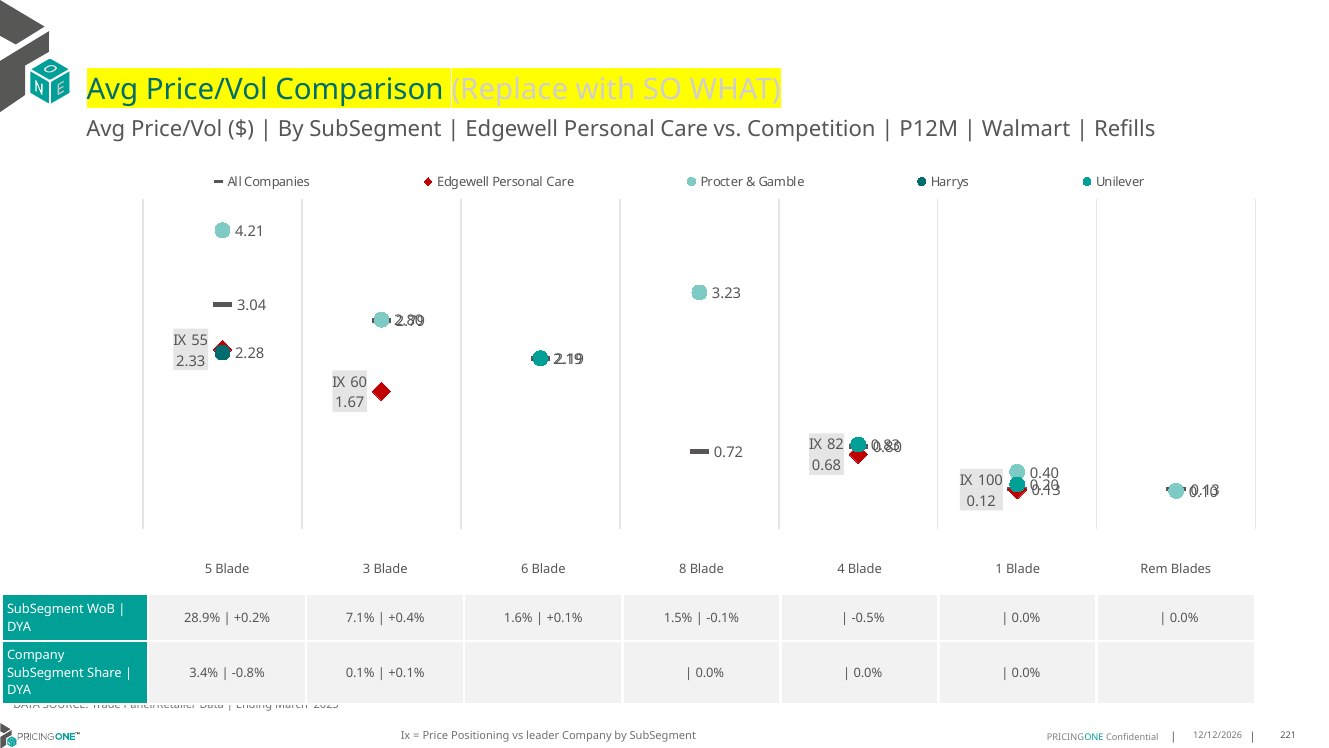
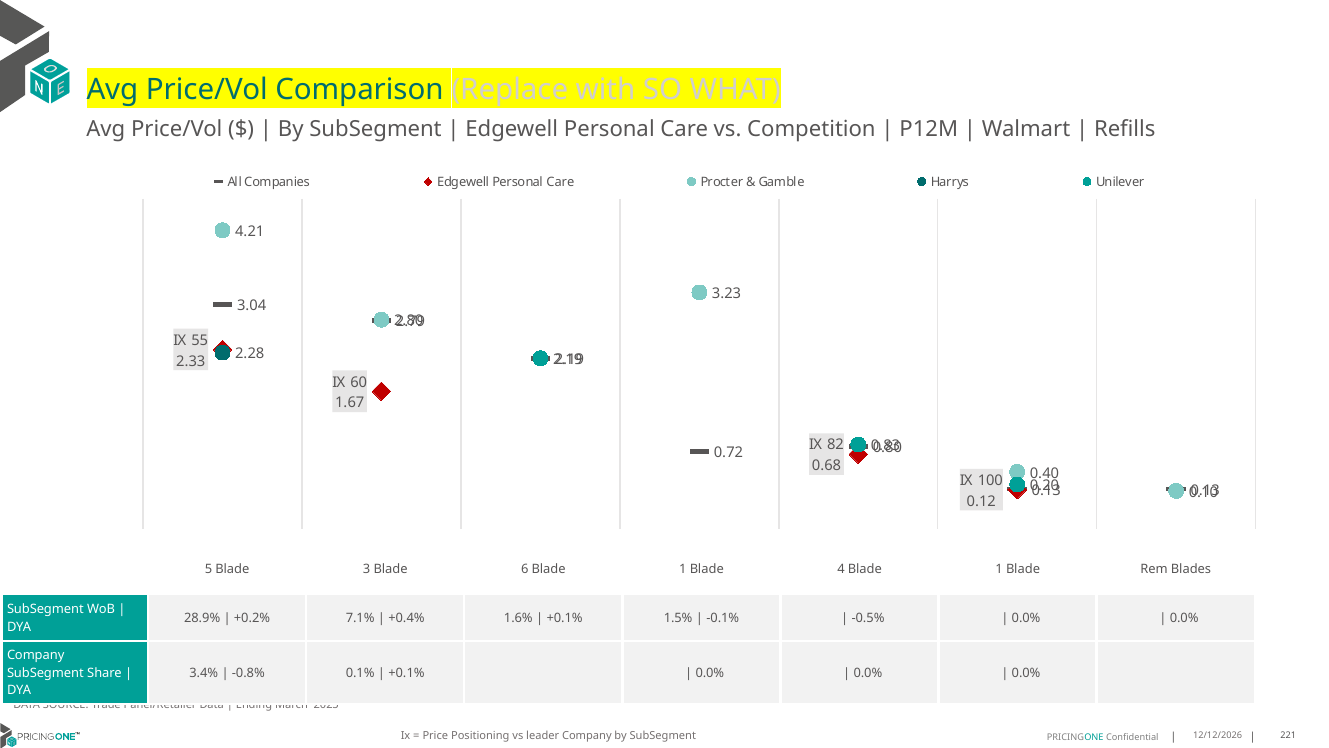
6 Blade 8: 8 -> 1 (683, 569)
